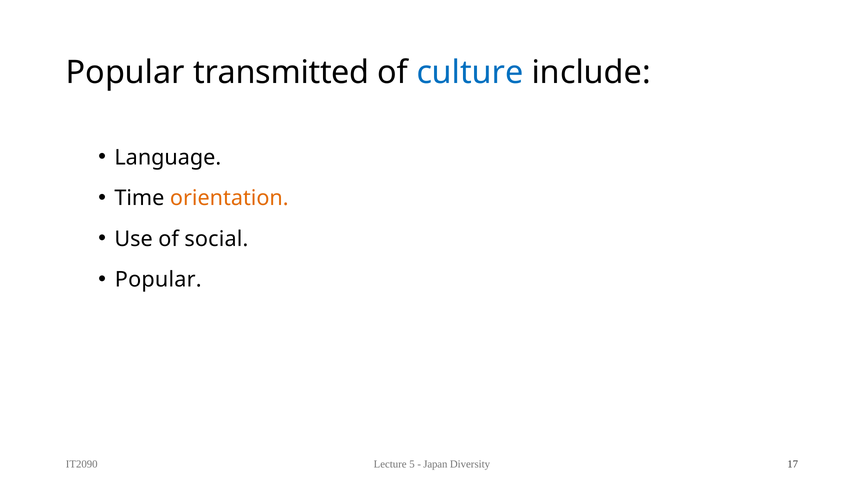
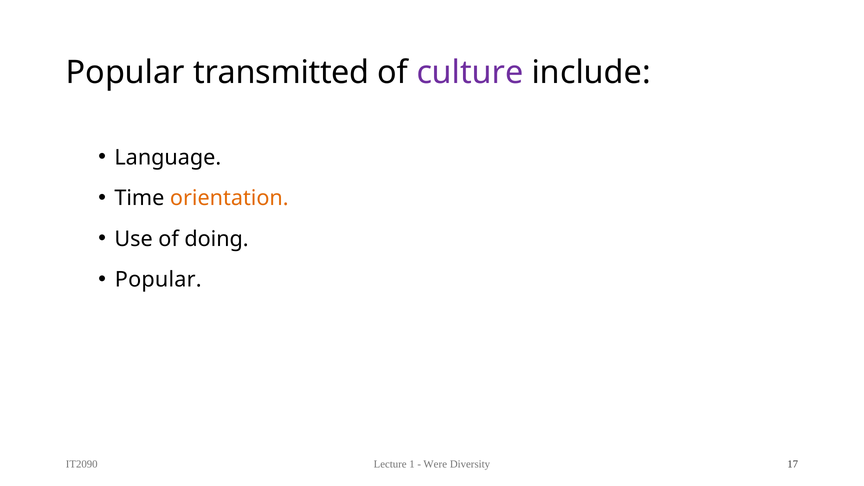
culture colour: blue -> purple (470, 73)
social: social -> doing (217, 239)
5: 5 -> 1 (412, 464)
Japan: Japan -> Were (435, 464)
